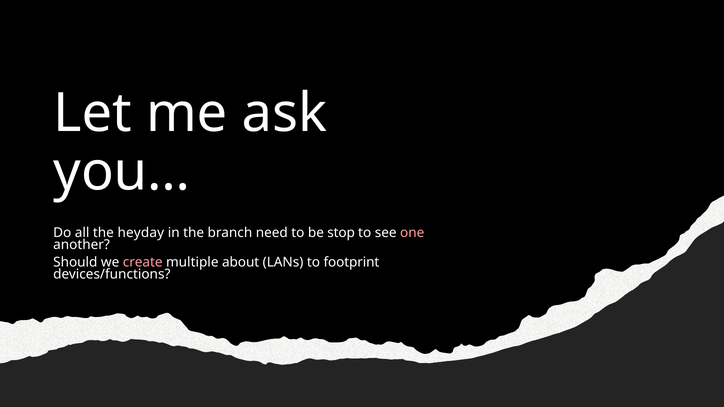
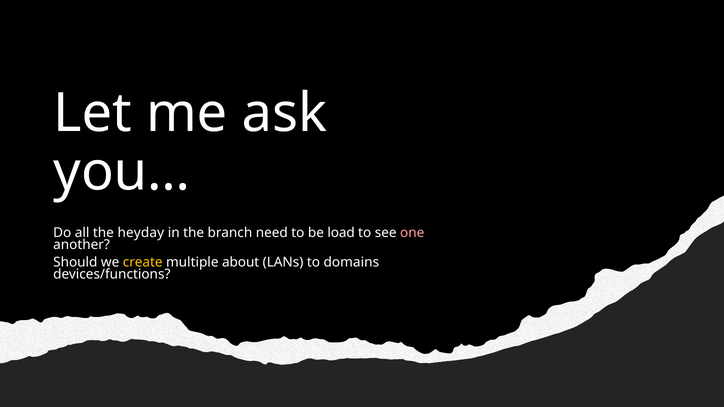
stop: stop -> load (341, 233)
create colour: pink -> yellow (143, 262)
footprint: footprint -> domains (351, 262)
